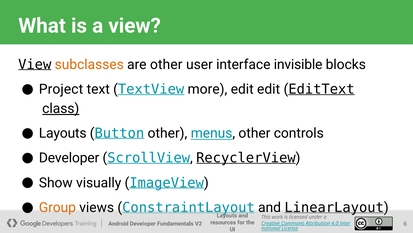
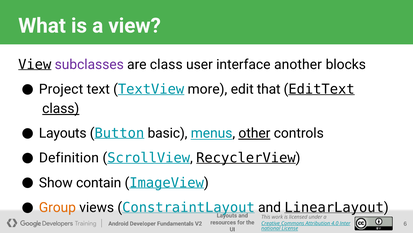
subclasses colour: orange -> purple (89, 64)
are other: other -> class (166, 64)
invisible: invisible -> another (298, 64)
edit edit: edit -> that (269, 89)
Button other: other -> basic (168, 133)
other underline: none -> present (254, 133)
Developer: Developer -> Definition (69, 158)
visually: visually -> contain (99, 182)
